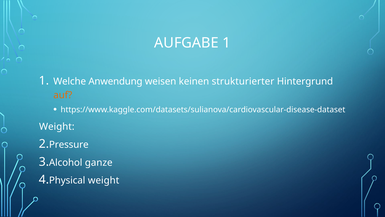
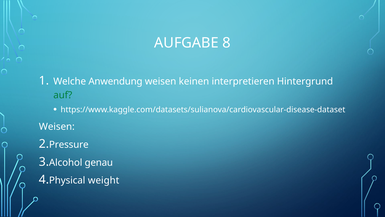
AUFGABE 1: 1 -> 8 (226, 43)
strukturierter: strukturierter -> interpretieren (243, 81)
auf colour: orange -> green (63, 95)
Weight: Weight -> Weisen (57, 127)
ganze: ganze -> genau (99, 162)
